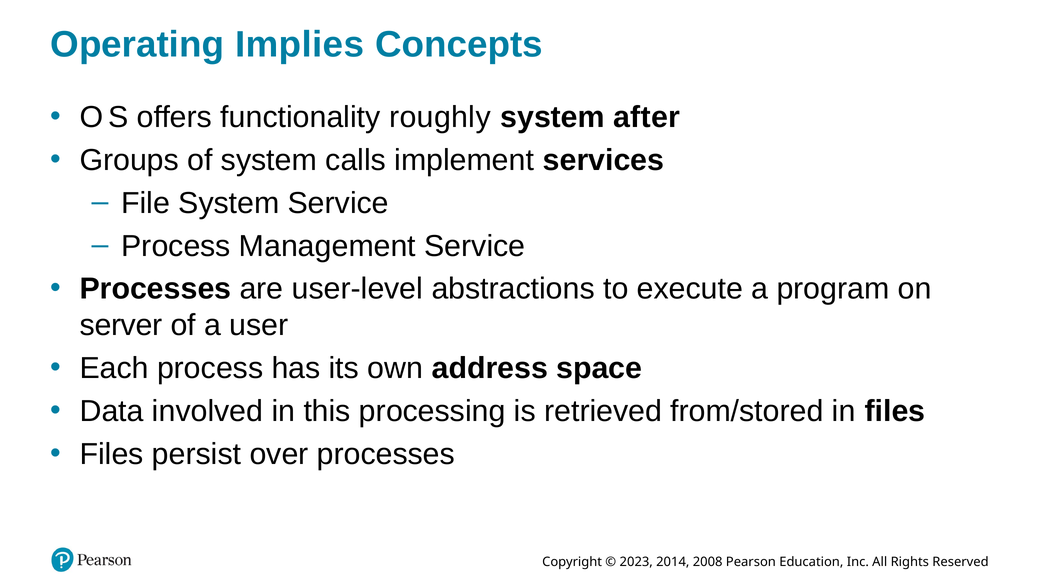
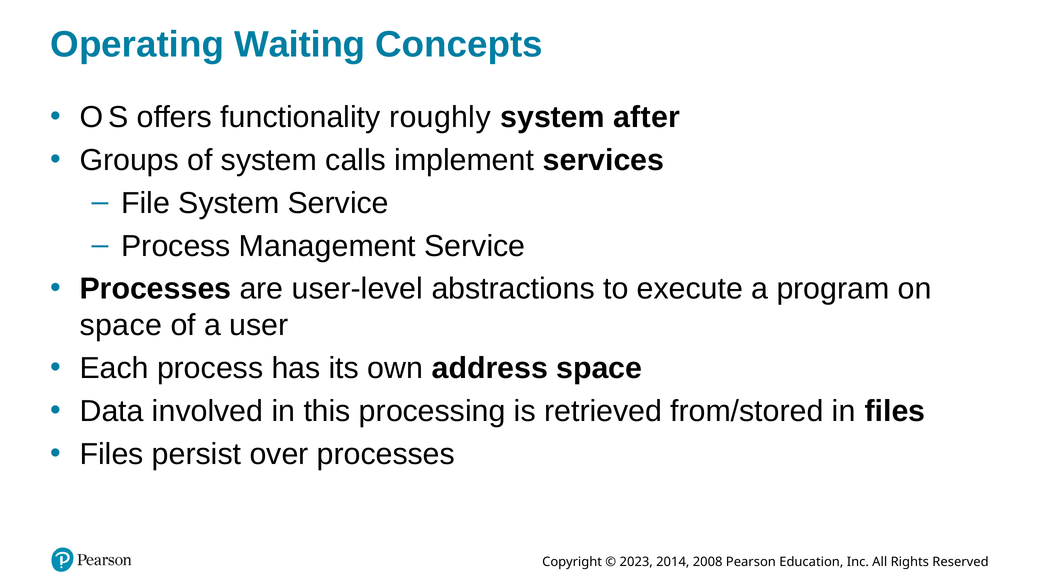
Implies: Implies -> Waiting (300, 45)
server: server -> space (121, 326)
